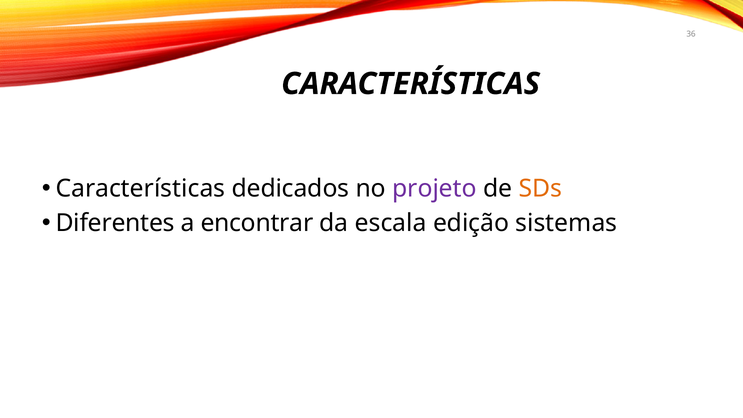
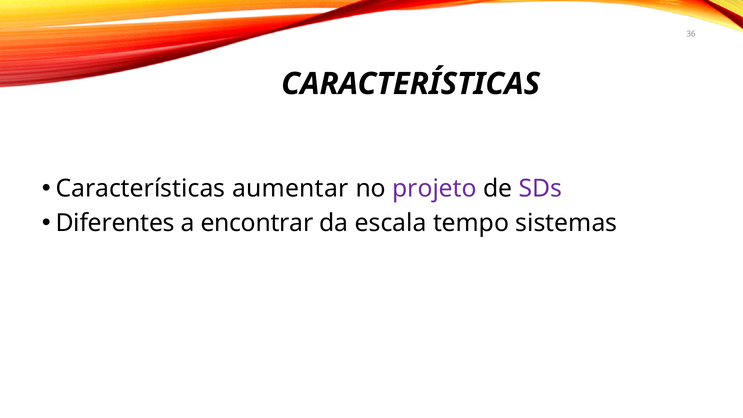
dedicados: dedicados -> aumentar (290, 188)
SDs colour: orange -> purple (540, 188)
edição: edição -> tempo (471, 223)
